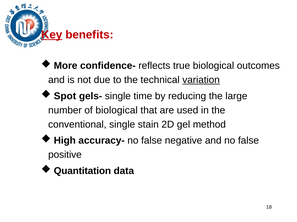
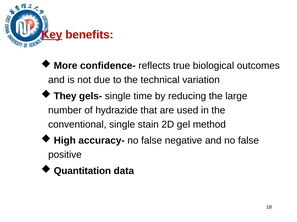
variation underline: present -> none (201, 80)
Spot: Spot -> They (65, 96)
of biological: biological -> hydrazide (117, 111)
